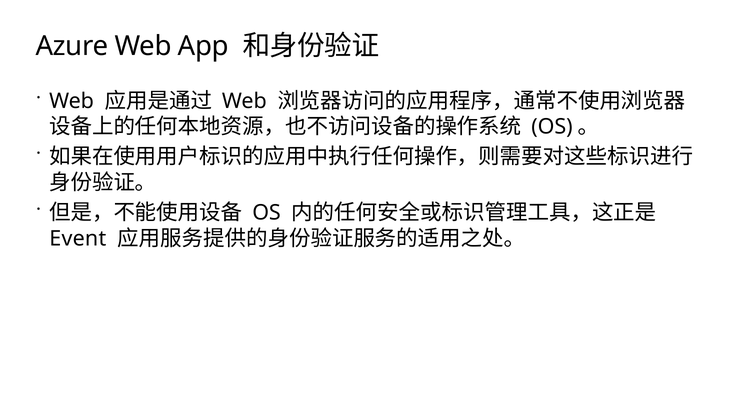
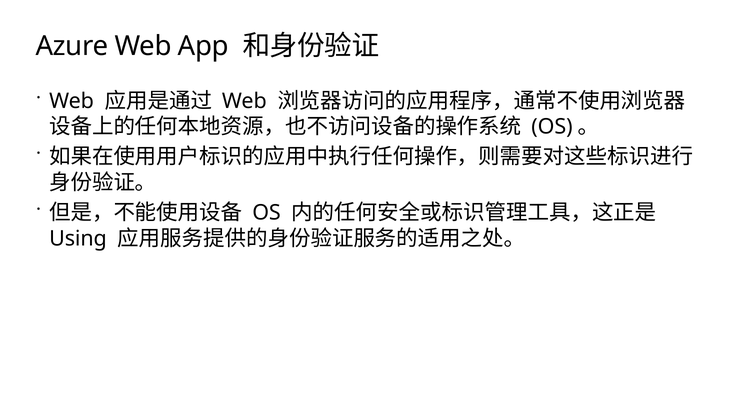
Event: Event -> Using (78, 239)
